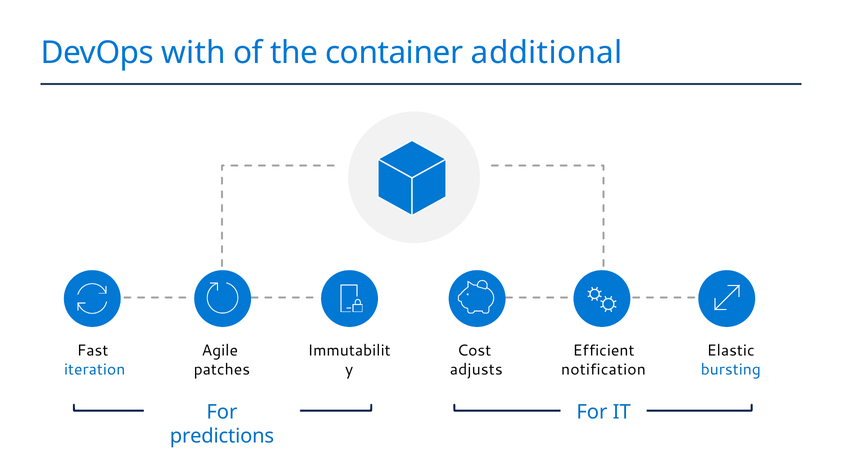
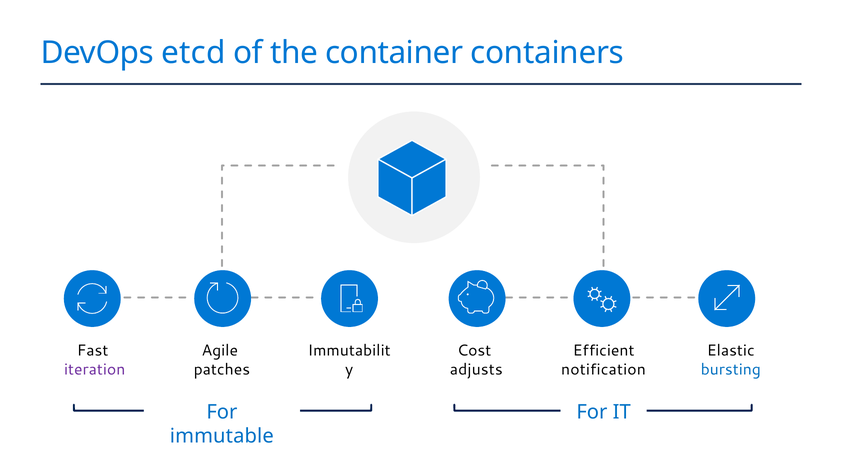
with: with -> etcd (193, 53)
additional: additional -> containers (547, 53)
iteration colour: blue -> purple (95, 370)
predictions: predictions -> immutable (222, 437)
